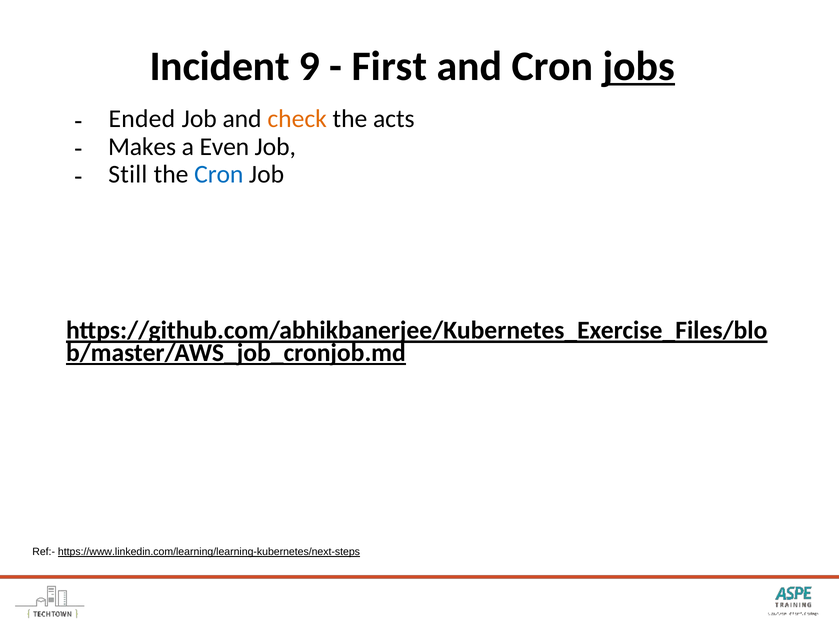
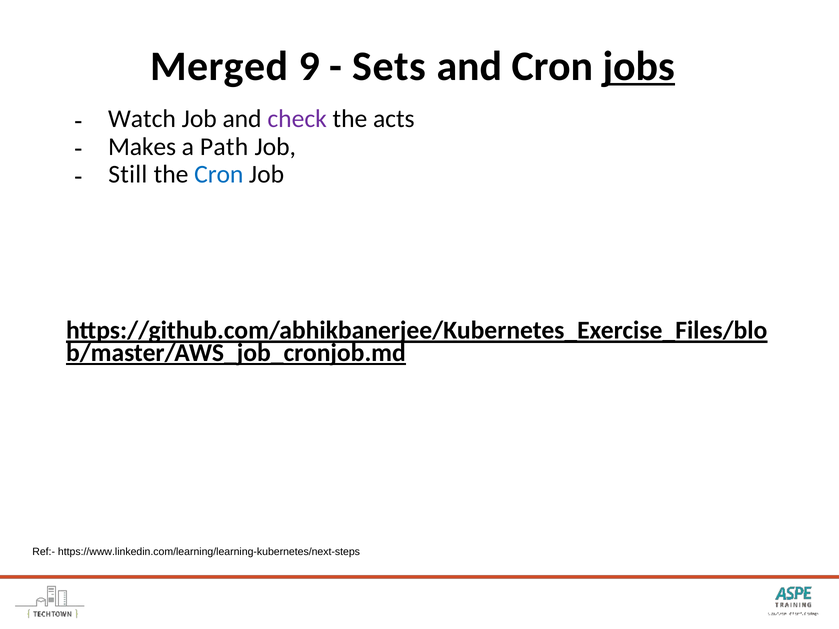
Incident: Incident -> Merged (219, 66)
First: First -> Sets (389, 66)
Ended: Ended -> Watch (142, 119)
check colour: orange -> purple (297, 119)
Even: Even -> Path (224, 147)
https://www.linkedin.com/learning/learning-kubernetes/next-steps underline: present -> none (209, 552)
